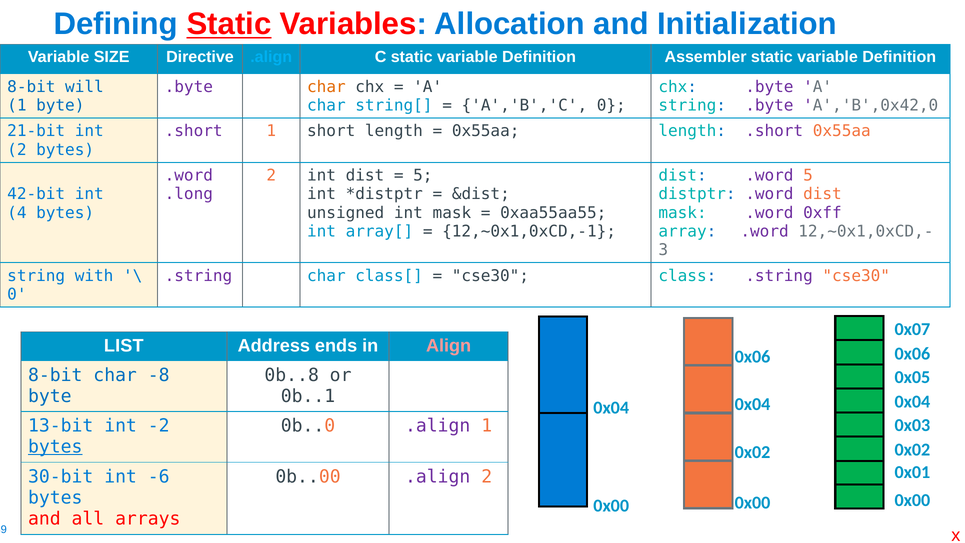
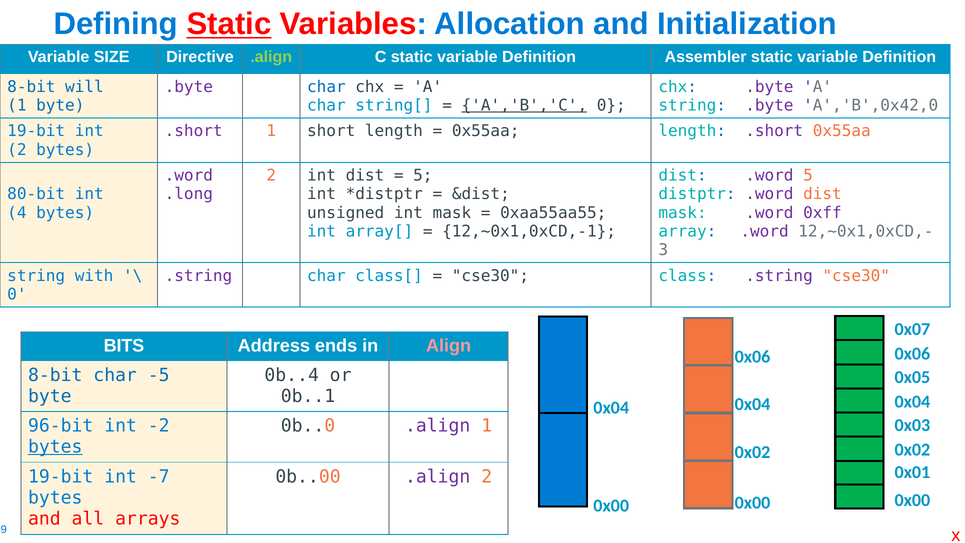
.align colour: light blue -> light green (271, 57)
char colour: orange -> blue (326, 87)
A','B','C underline: none -> present (524, 105)
21-bit: 21-bit -> 19-bit (36, 131)
42-bit: 42-bit -> 80-bit (36, 194)
LIST: LIST -> BITS (124, 346)
-8: -8 -> -5 (159, 375)
0b..8: 0b..8 -> 0b..4 (292, 375)
13-bit: 13-bit -> 96-bit (61, 426)
30-bit: 30-bit -> 19-bit (61, 476)
-6: -6 -> -7 (159, 476)
